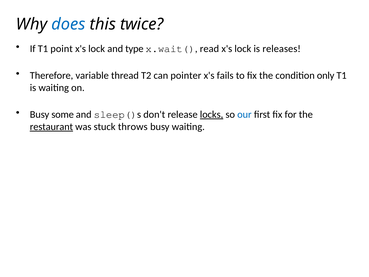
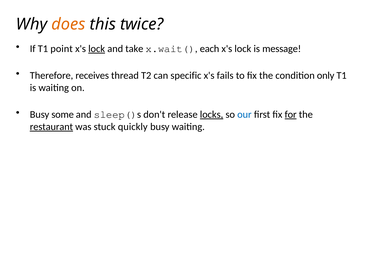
does colour: blue -> orange (68, 24)
lock underline: none -> present (97, 49)
type: type -> take (134, 49)
read: read -> each (210, 49)
releases: releases -> message (282, 49)
variable: variable -> receives (92, 75)
pointer: pointer -> specific (186, 75)
for underline: none -> present (291, 114)
throws: throws -> quickly (133, 127)
